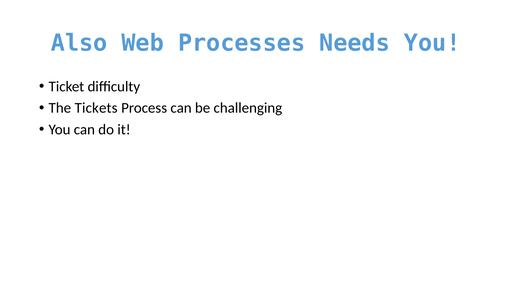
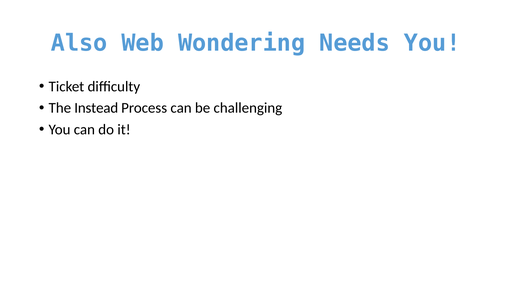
Processes: Processes -> Wondering (242, 43)
Tickets: Tickets -> Instead (96, 108)
